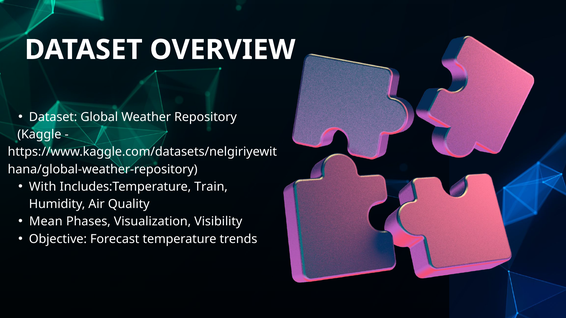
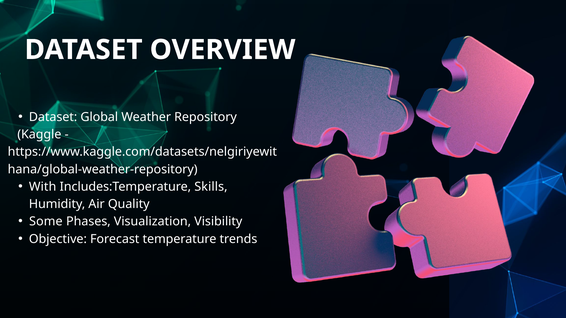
Train: Train -> Skills (211, 187)
Mean: Mean -> Some (46, 222)
